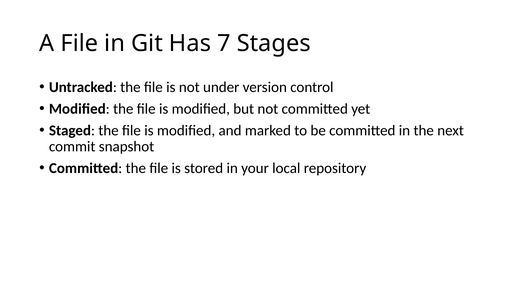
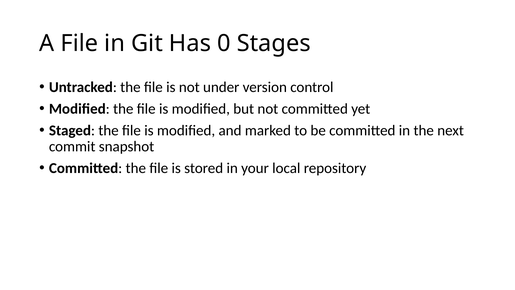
7: 7 -> 0 (224, 43)
